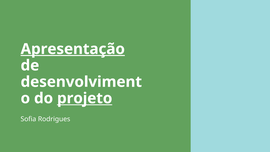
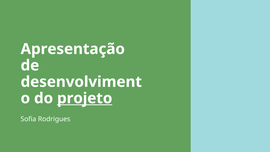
Apresentação underline: present -> none (73, 49)
